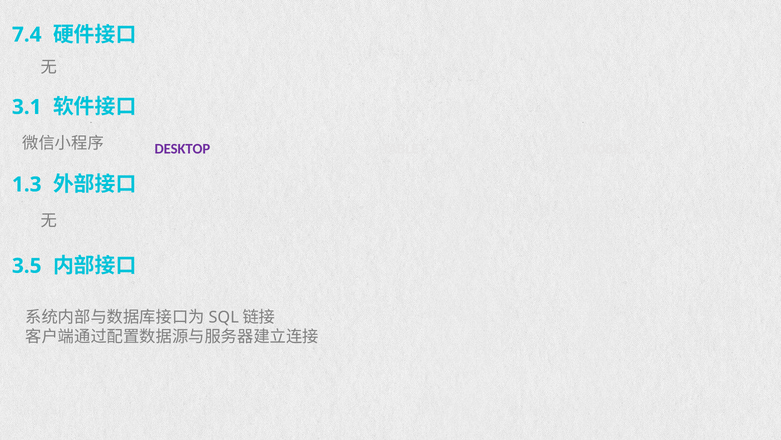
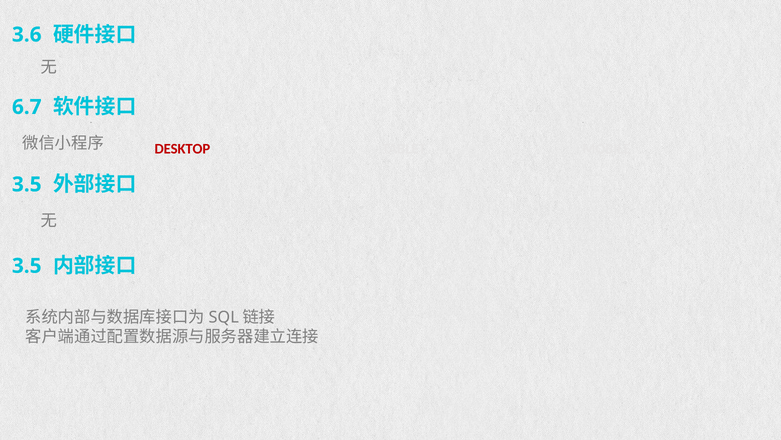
7.4: 7.4 -> 3.6 (27, 35)
3.1: 3.1 -> 6.7 (27, 107)
DESKTOP colour: purple -> red (182, 149)
1.3: 1.3 -> 3.5 (27, 184)
